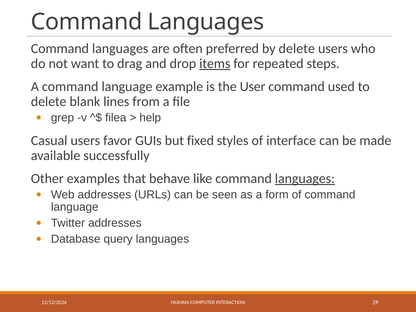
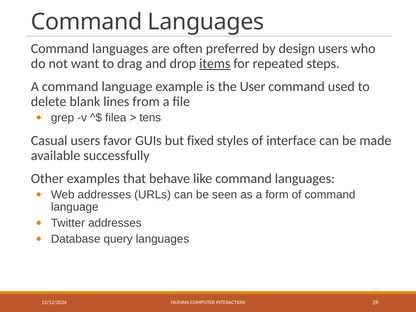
by delete: delete -> design (297, 48)
help: help -> tens (150, 118)
languages underline: present -> none (305, 179)
